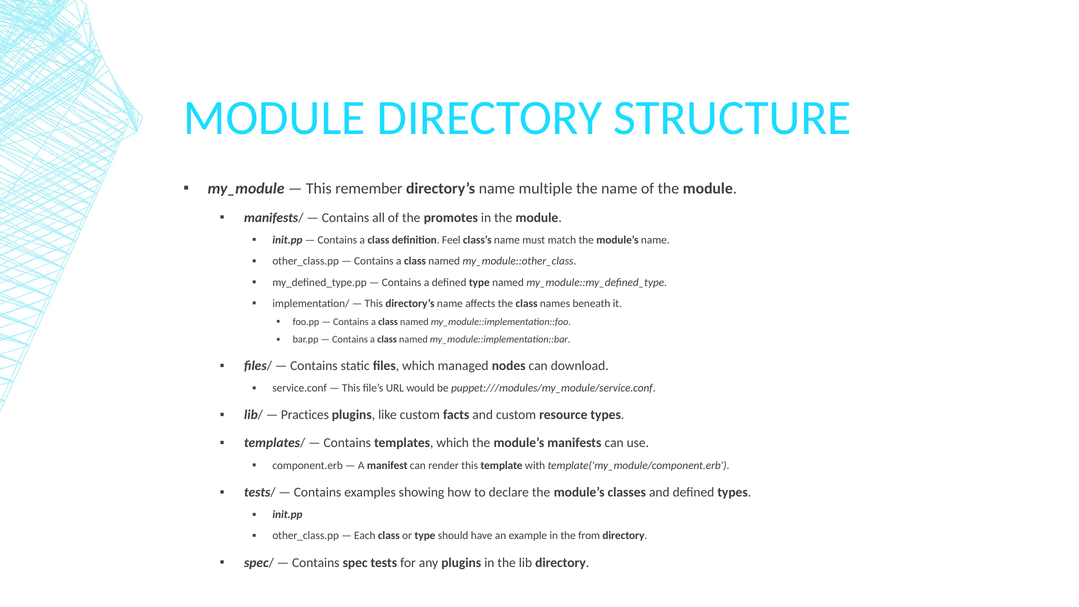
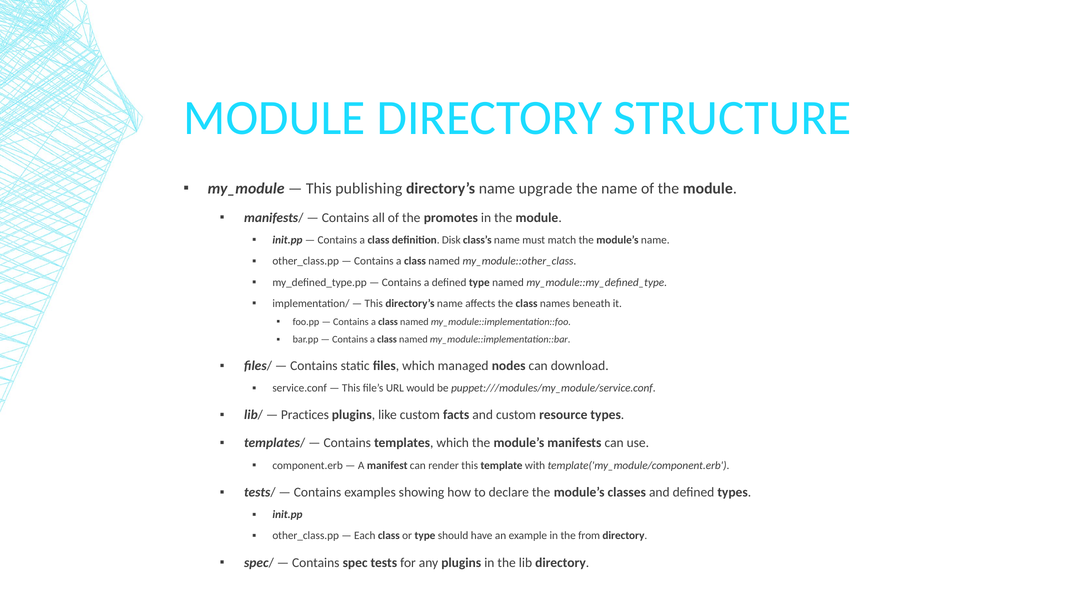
remember: remember -> publishing (369, 188)
multiple: multiple -> upgrade (546, 188)
Feel: Feel -> Disk (451, 240)
